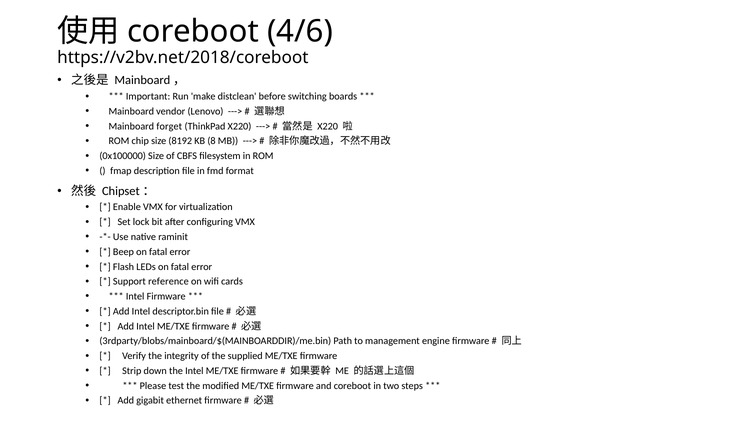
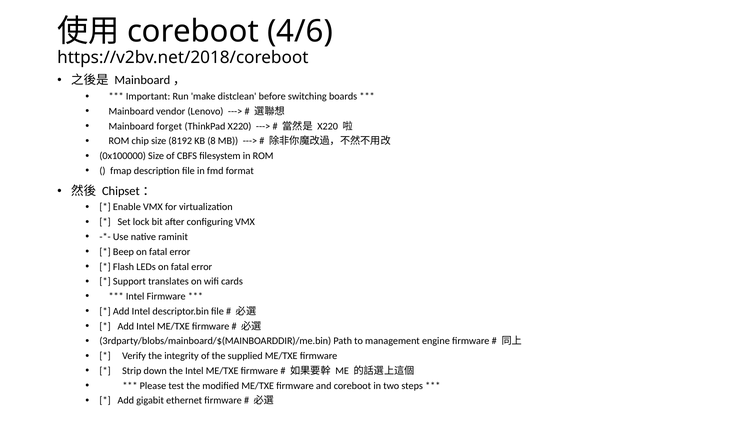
reference: reference -> translates (168, 281)
